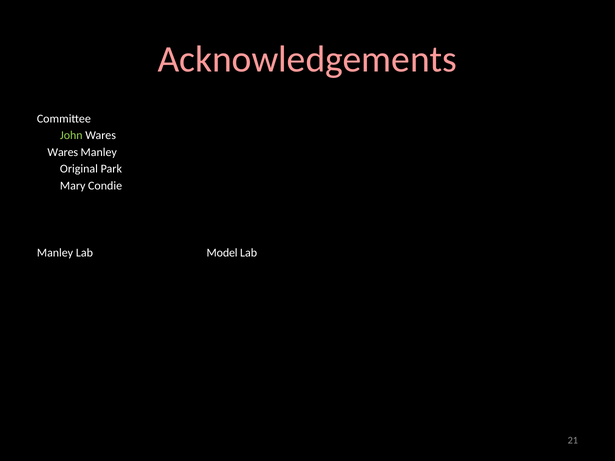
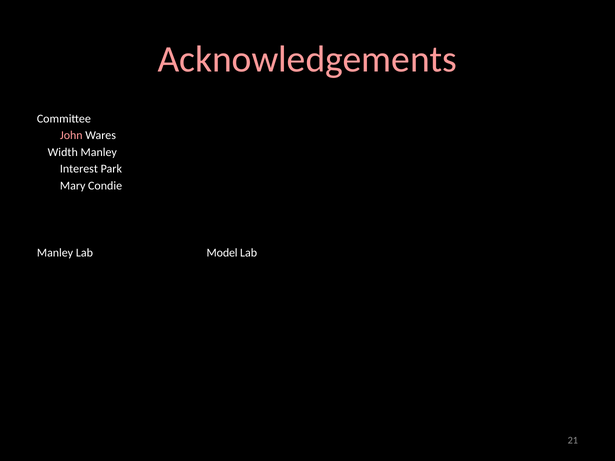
John colour: light green -> pink (71, 136)
Wares: Wares -> Width (63, 152)
Original: Original -> Interest (79, 169)
